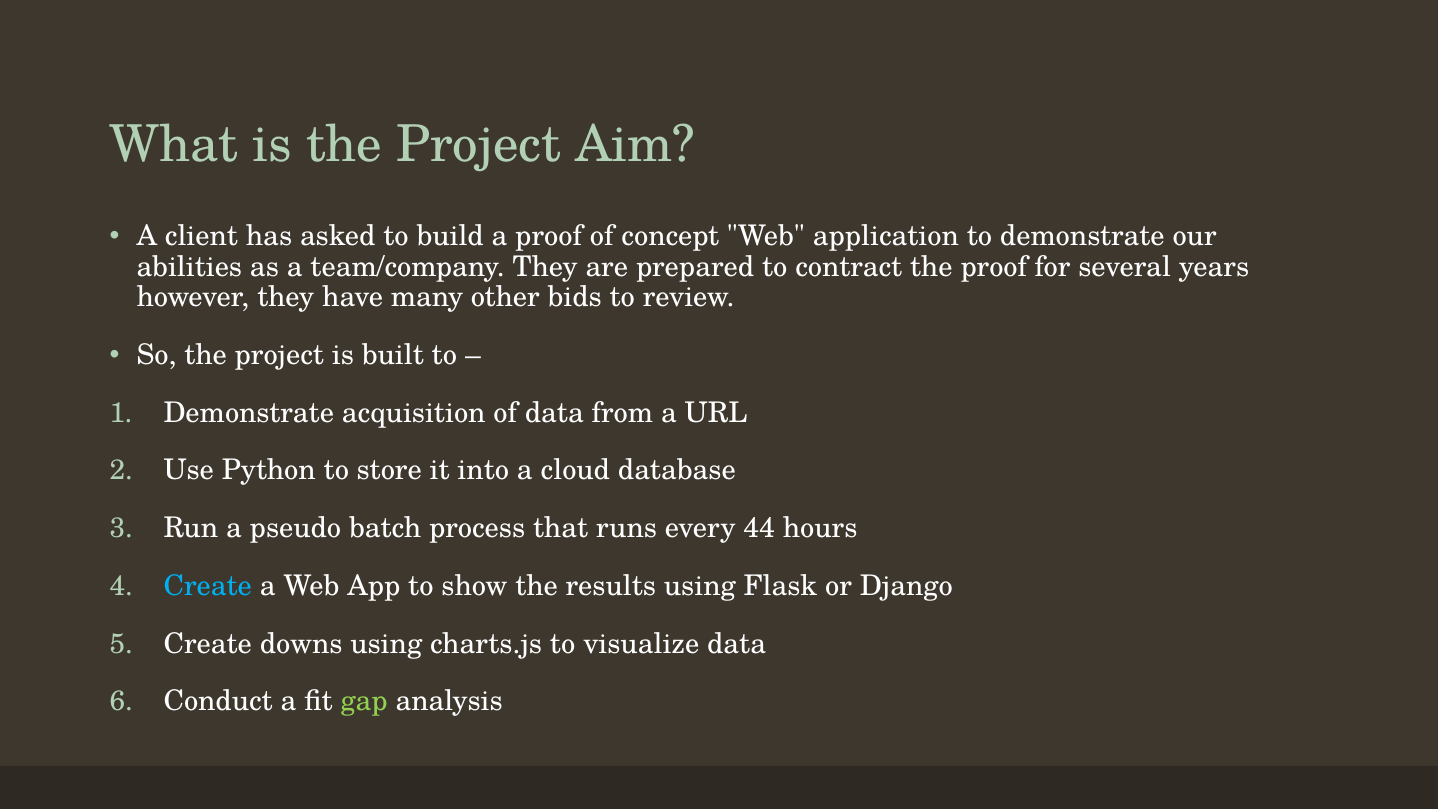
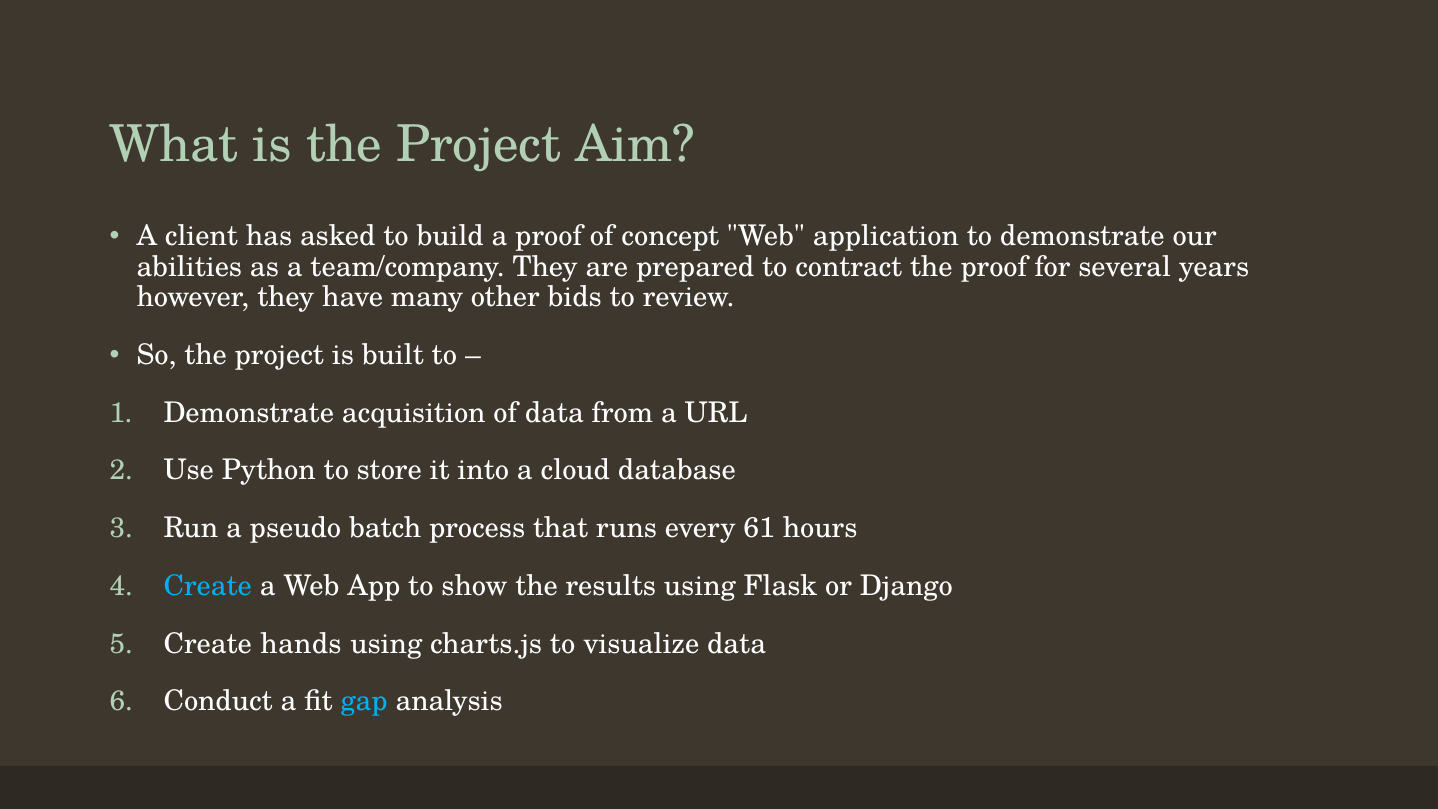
44: 44 -> 61 (759, 528)
downs: downs -> hands (301, 644)
gap colour: light green -> light blue (364, 701)
